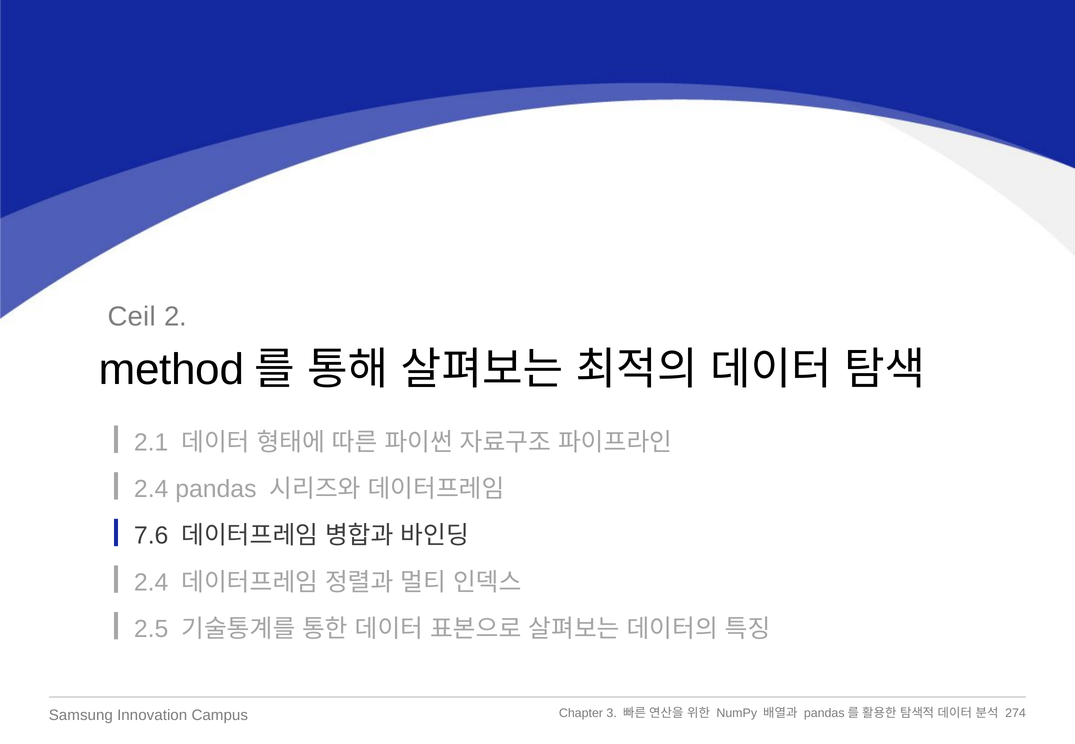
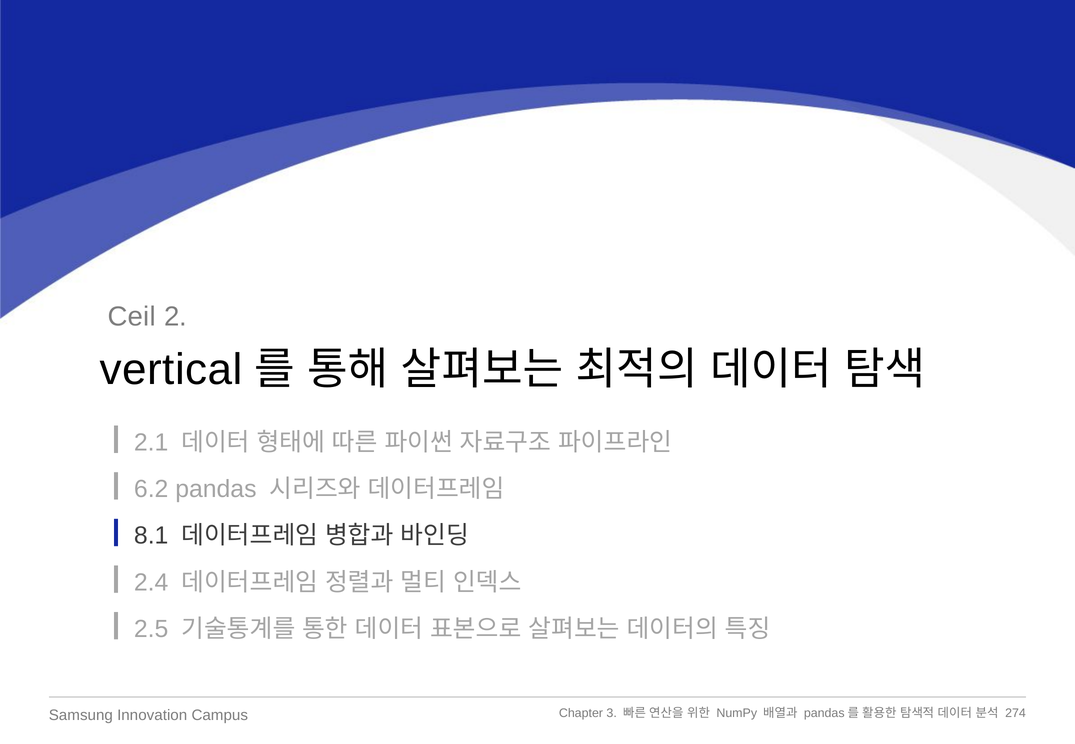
method: method -> vertical (171, 370)
2.4: 2.4 -> 6.2 (151, 489)
7.6: 7.6 -> 8.1 (151, 536)
